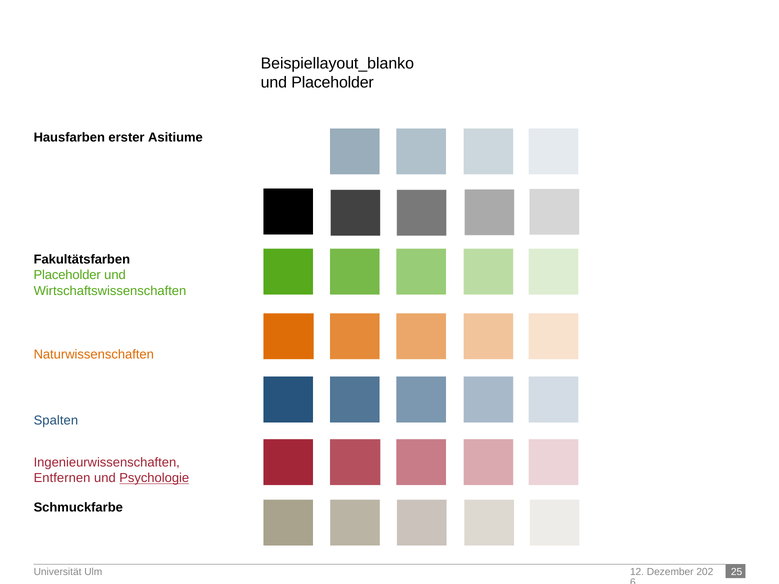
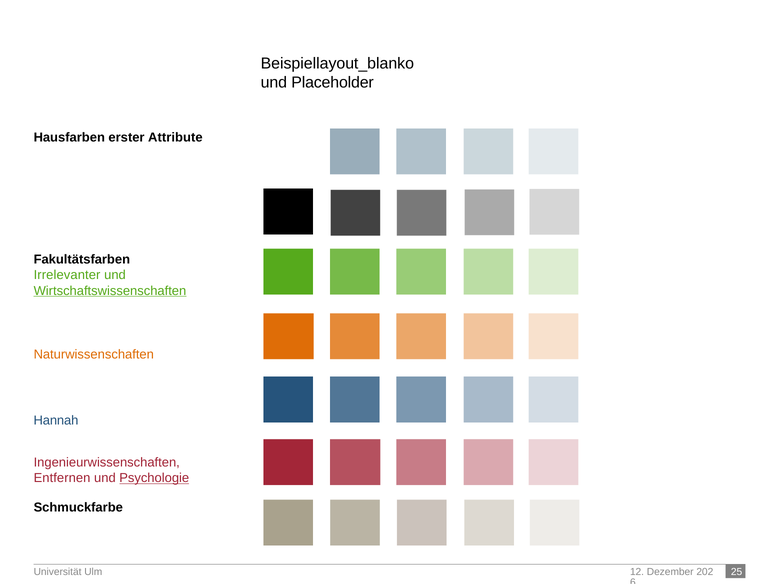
Asitiume: Asitiume -> Attribute (175, 137)
Placeholder: Placeholder -> Irrelevanter (67, 275)
Wirtschaftswissenschaften underline: none -> present (110, 291)
Spalten: Spalten -> Hannah (56, 421)
